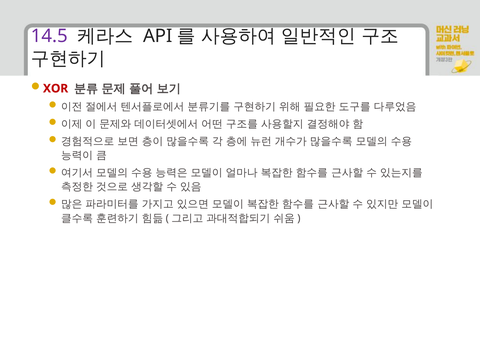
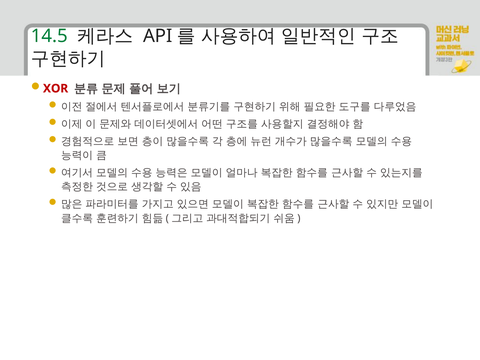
14.5 colour: purple -> green (49, 36)
